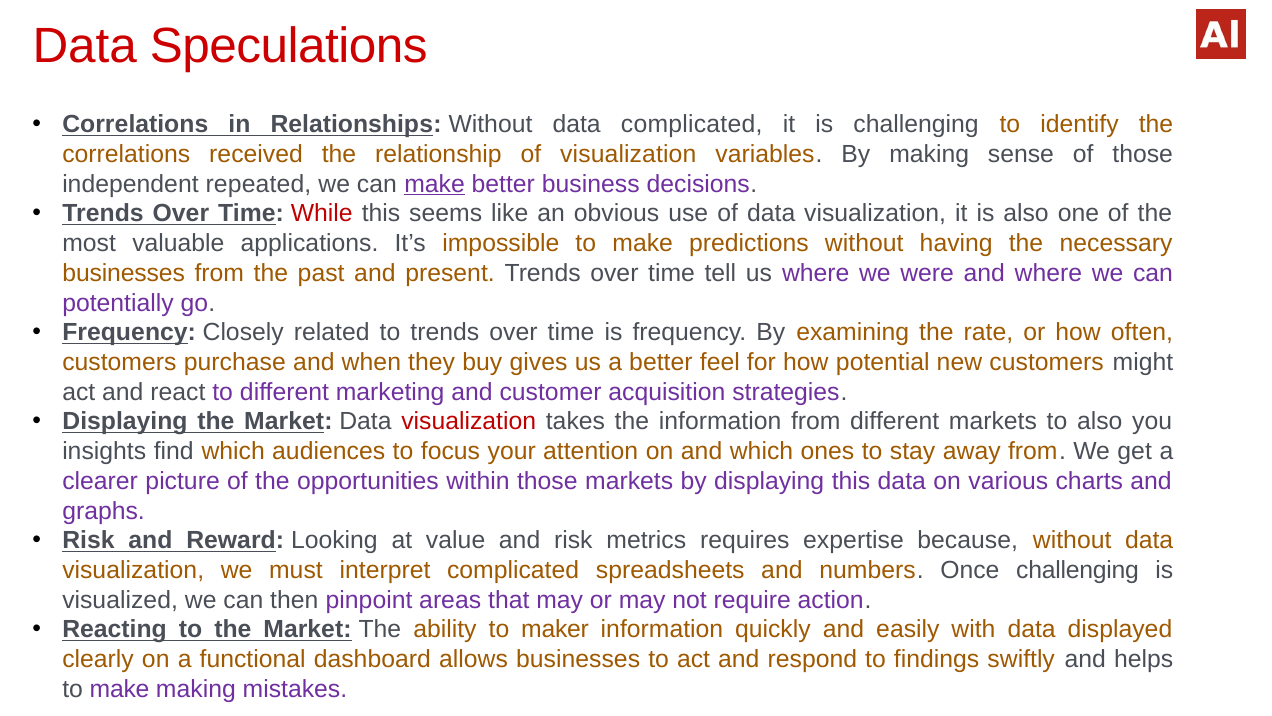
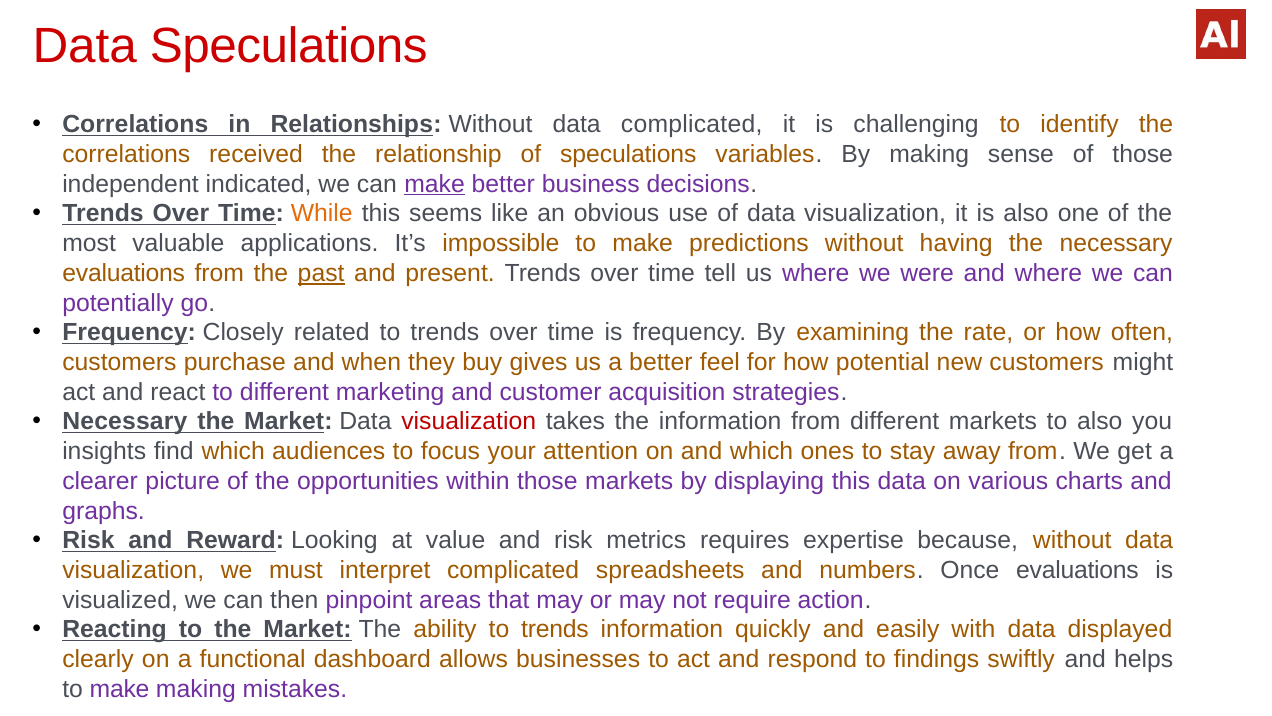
of visualization: visualization -> speculations (628, 154)
repeated: repeated -> indicated (258, 184)
While colour: red -> orange (322, 214)
businesses: businesses -> evaluations (124, 273)
past underline: none -> present (321, 273)
Displaying: Displaying -> Necessary (125, 422)
Once challenging: challenging -> evaluations (1077, 570)
ability to maker: maker -> trends (555, 629)
